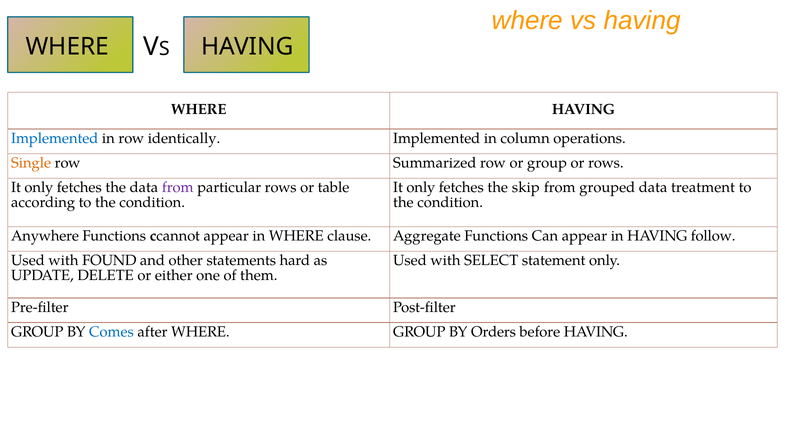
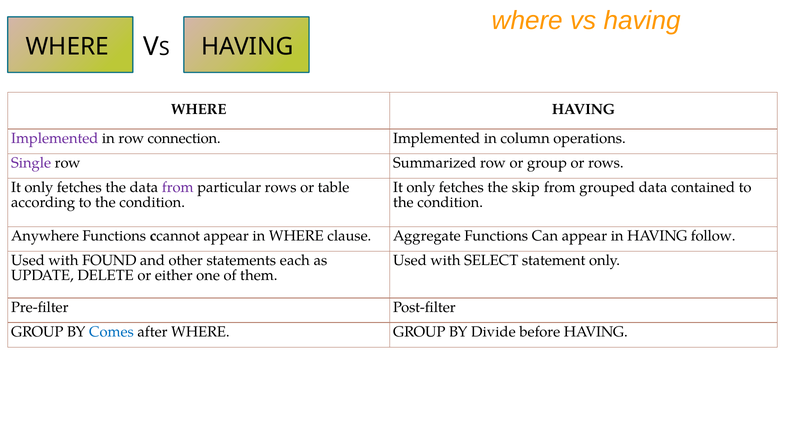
Implemented colour: blue -> purple (55, 138)
identically: identically -> connection (184, 138)
Single colour: orange -> purple (31, 163)
treatment: treatment -> contained (703, 187)
hard: hard -> each (295, 260)
Orders: Orders -> Divide (493, 331)
